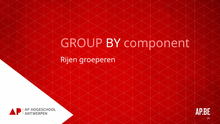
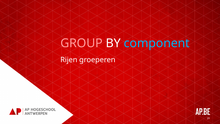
component colour: pink -> light blue (157, 43)
